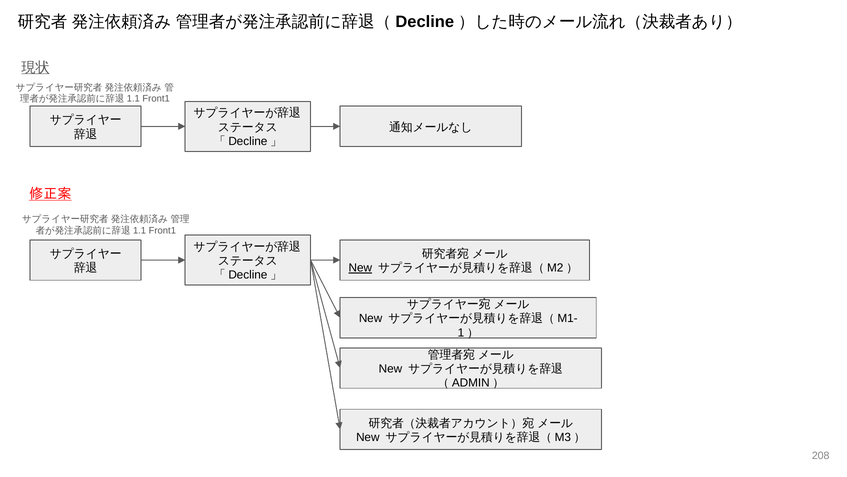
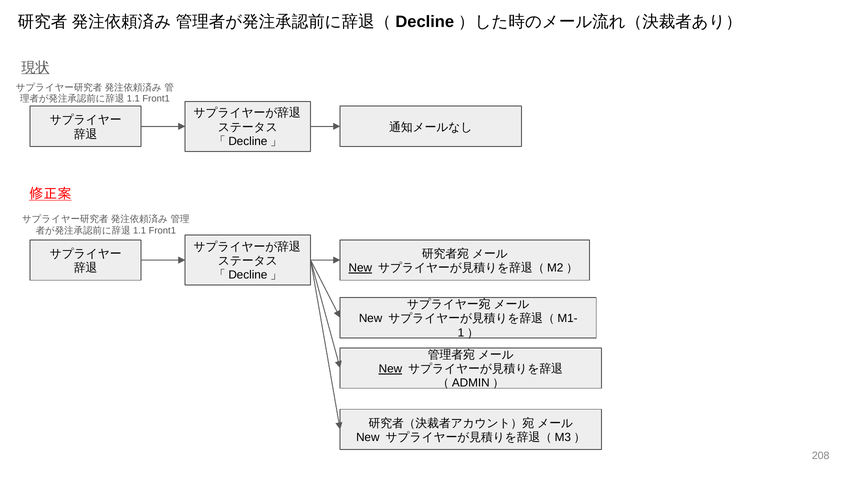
New underline: none -> present (390, 368)
